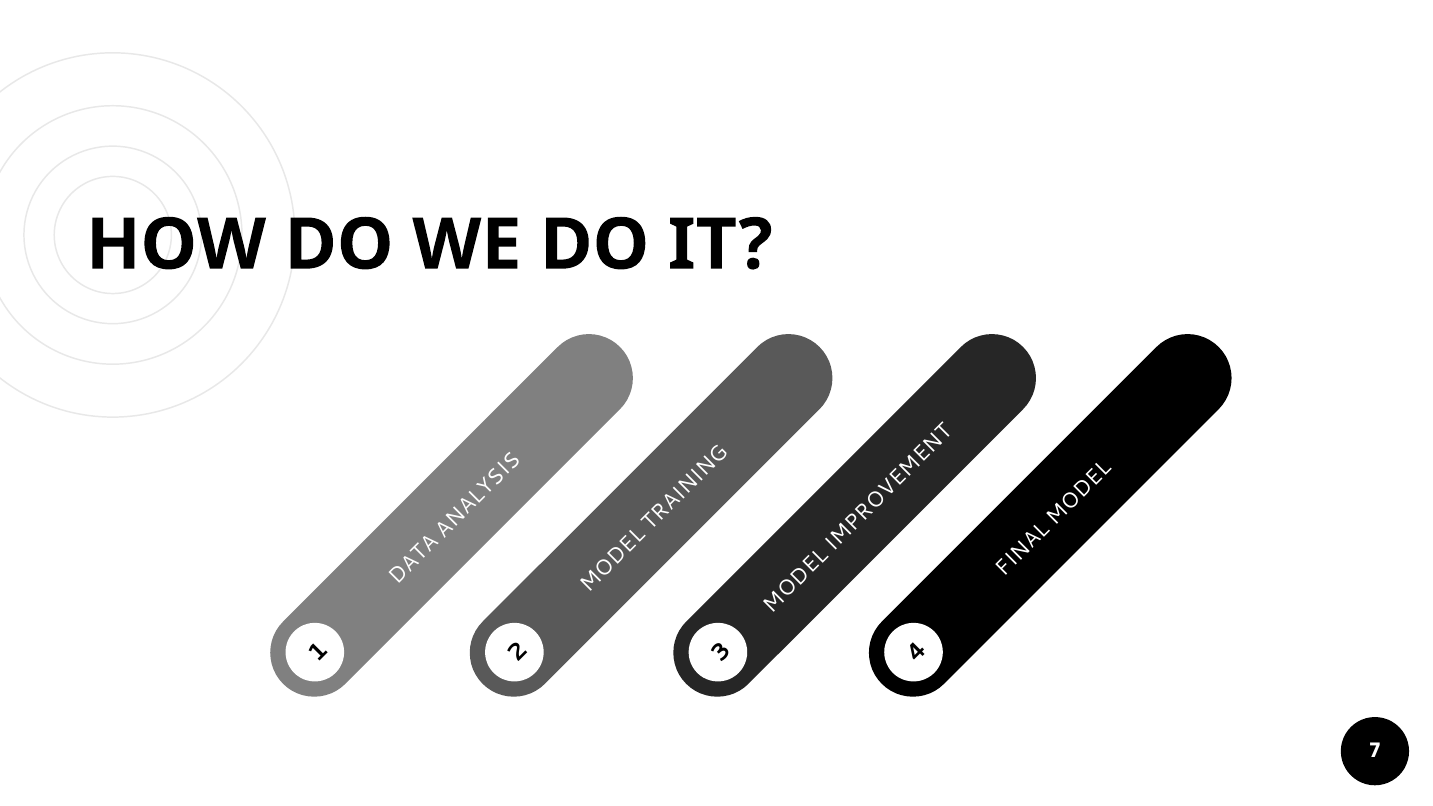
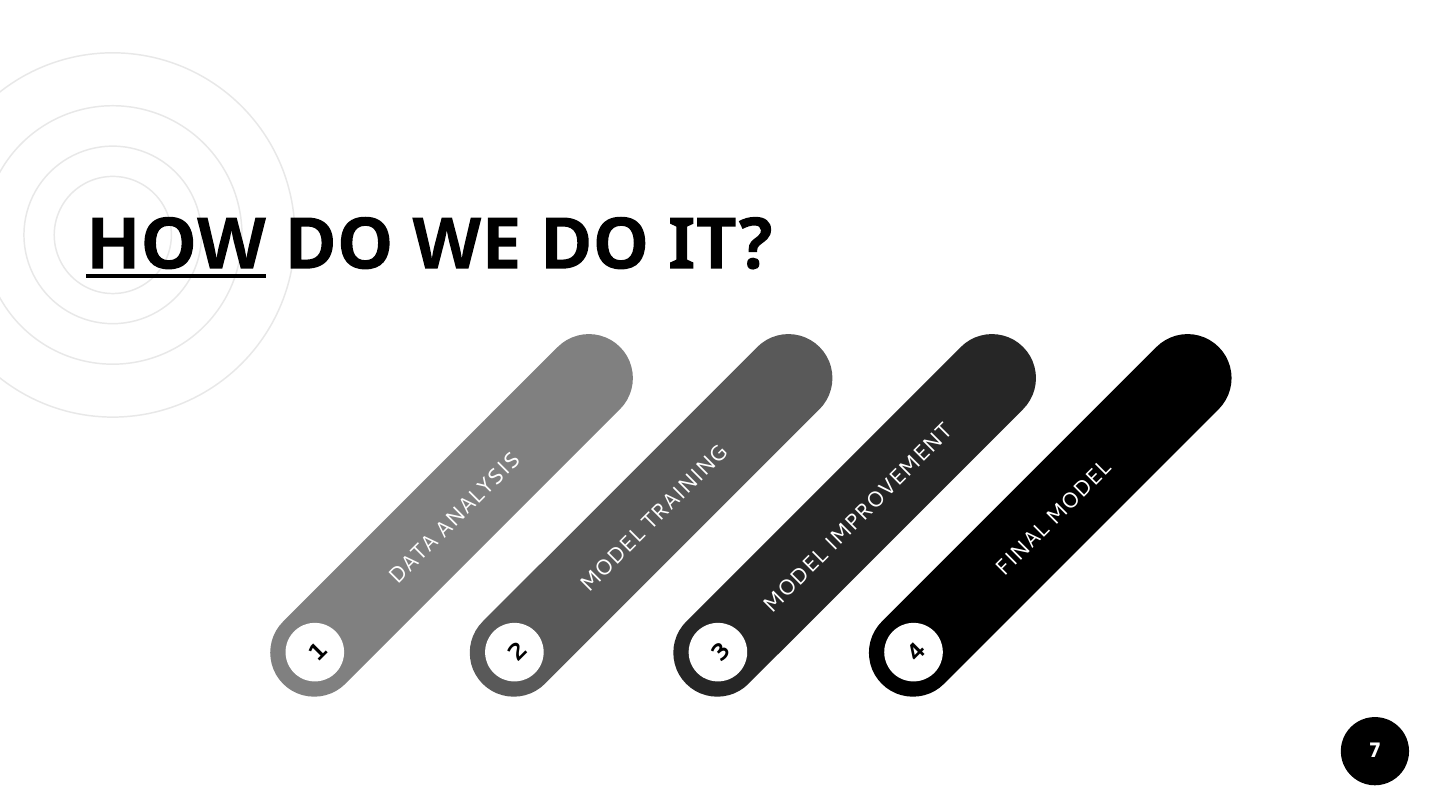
HOW underline: none -> present (176, 245)
